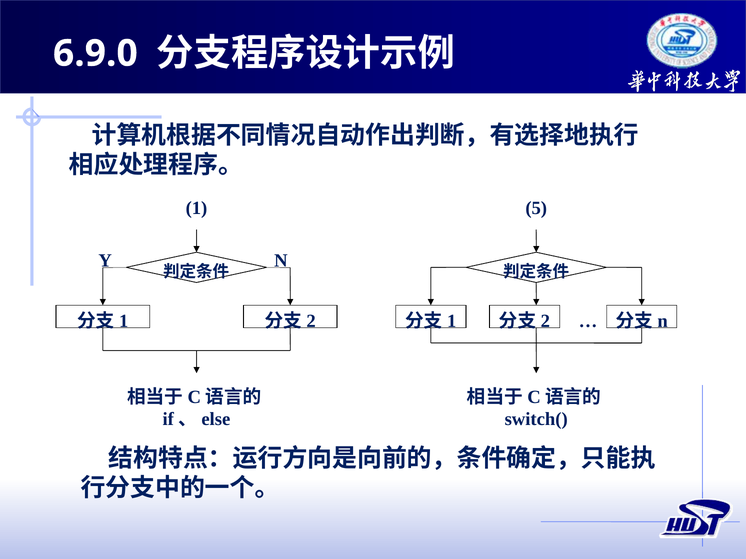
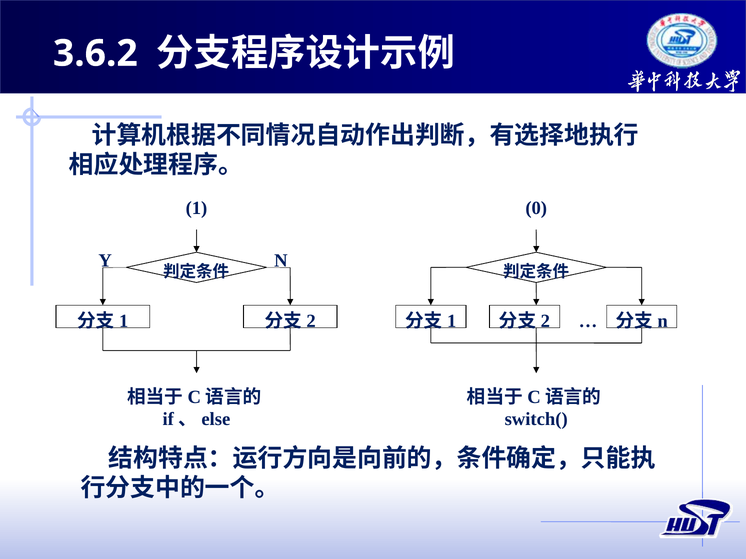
6.9.0: 6.9.0 -> 3.6.2 (95, 54)
5: 5 -> 0 (536, 208)
